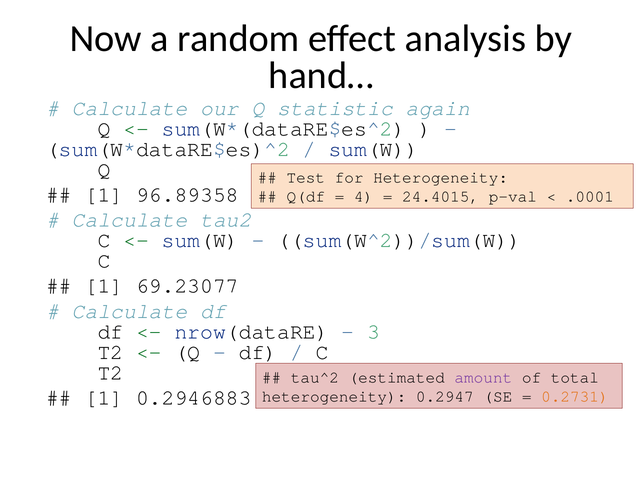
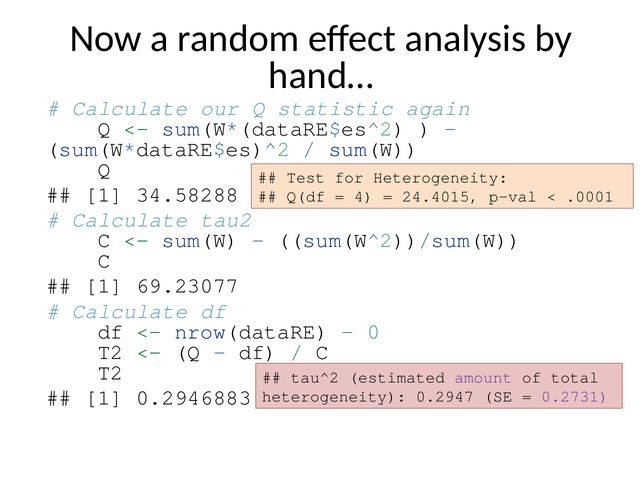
96.89358: 96.89358 -> 34.58288 (187, 195)
3: 3 -> 0 (374, 332)
0.2731 colour: orange -> purple (575, 397)
